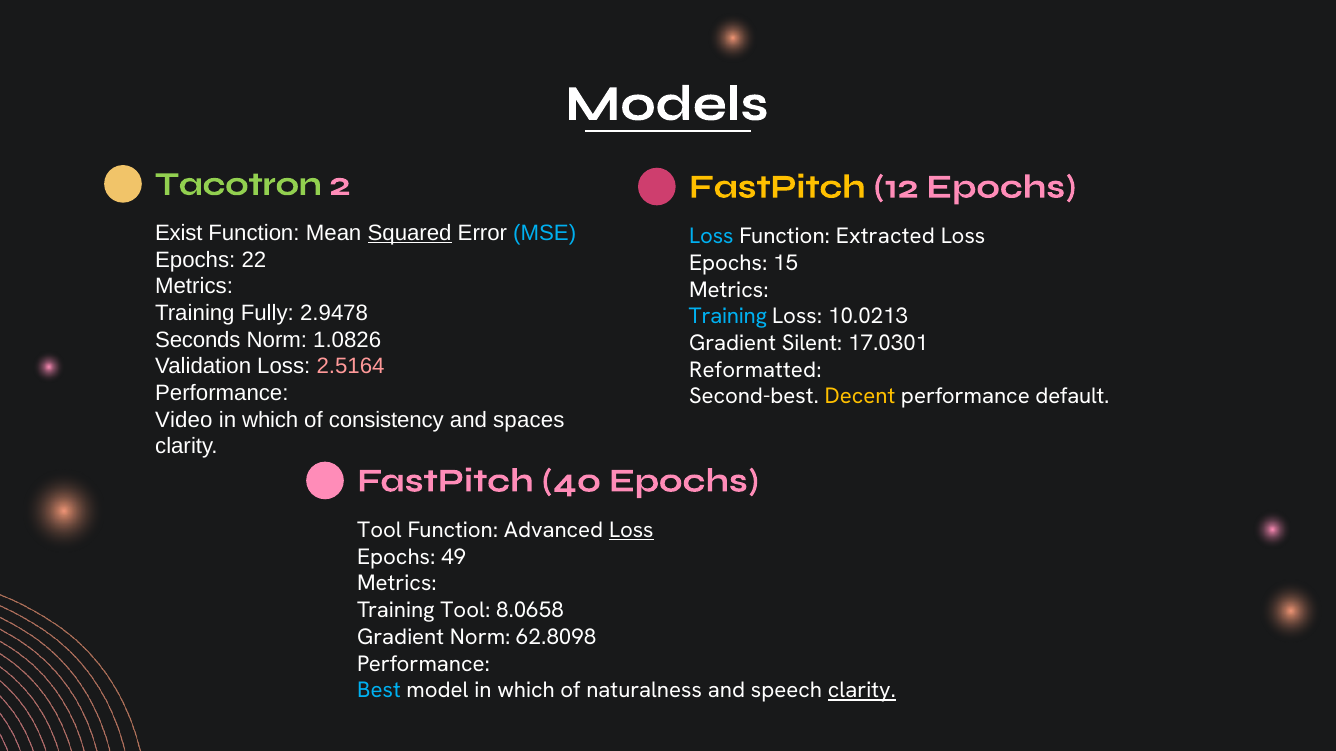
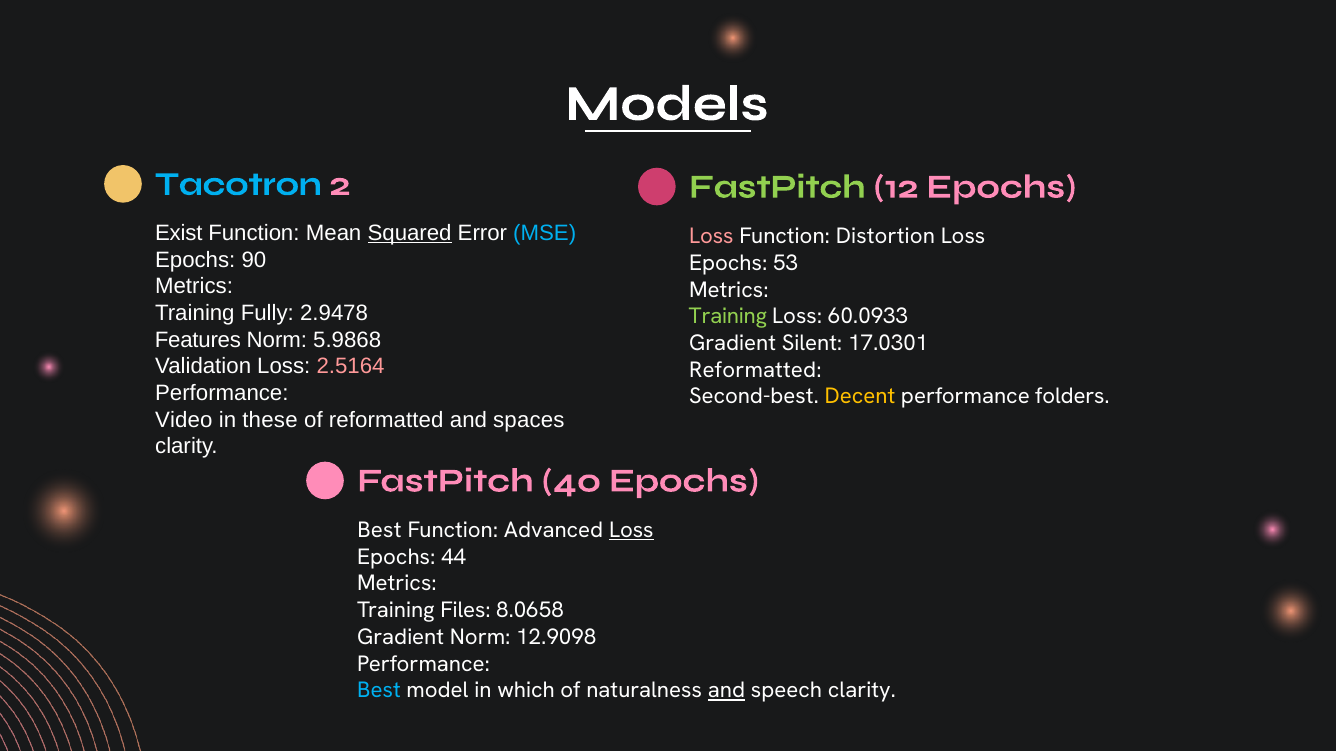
Tacotron colour: light green -> light blue (238, 184)
FastPitch colour: yellow -> light green (777, 187)
Loss colour: light blue -> pink (711, 237)
Extracted: Extracted -> Distortion (885, 237)
22: 22 -> 90 (254, 260)
15: 15 -> 53 (786, 263)
Training colour: light blue -> light green (728, 317)
10.0213: 10.0213 -> 60.0933 (868, 317)
Seconds: Seconds -> Features (198, 340)
1.0826: 1.0826 -> 5.9868 (347, 340)
default: default -> folders (1072, 397)
which: which -> these (270, 420)
of consistency: consistency -> reformatted (386, 420)
Tool: Tool -> Best (379, 531)
49: 49 -> 44 (454, 557)
Training Tool: Tool -> Files (465, 611)
62.8098: 62.8098 -> 12.9098 (556, 637)
and underline: none -> present (726, 691)
clarity underline: present -> none (862, 691)
